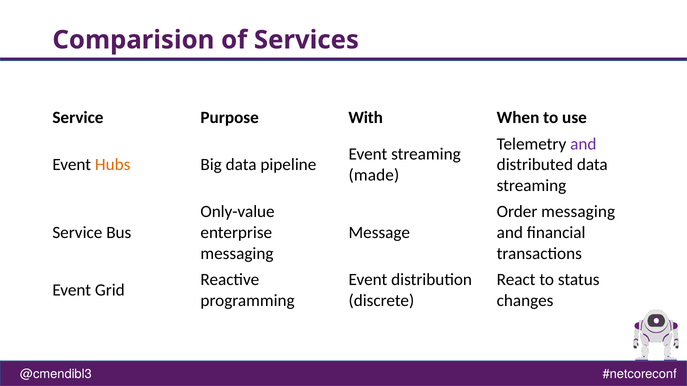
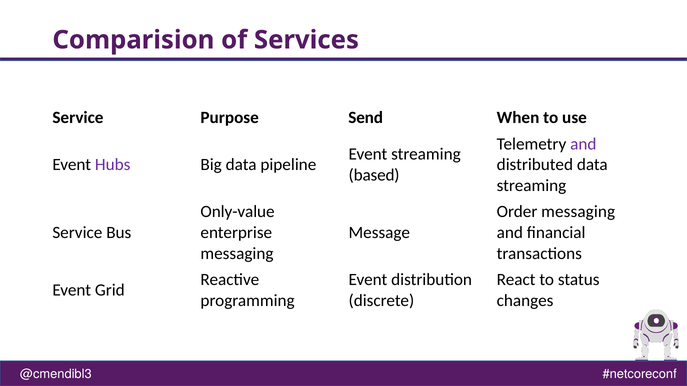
With: With -> Send (366, 118)
Hubs colour: orange -> purple (113, 165)
made: made -> based (374, 175)
